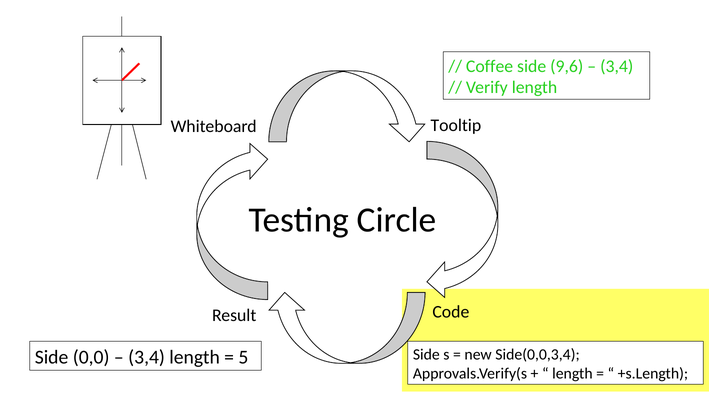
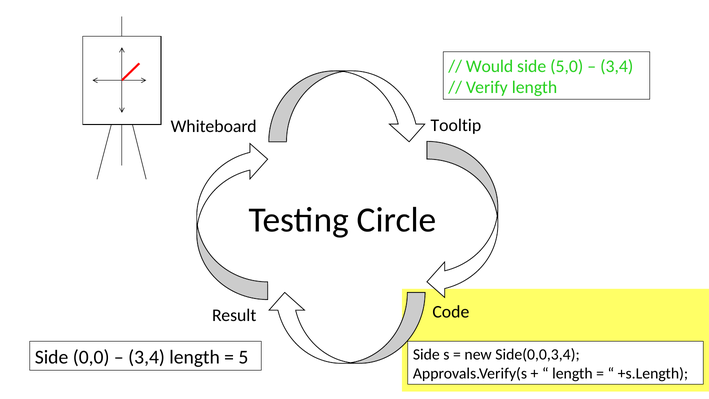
Coffee: Coffee -> Would (490, 66)
9,6: 9,6 -> 5,0 (567, 66)
